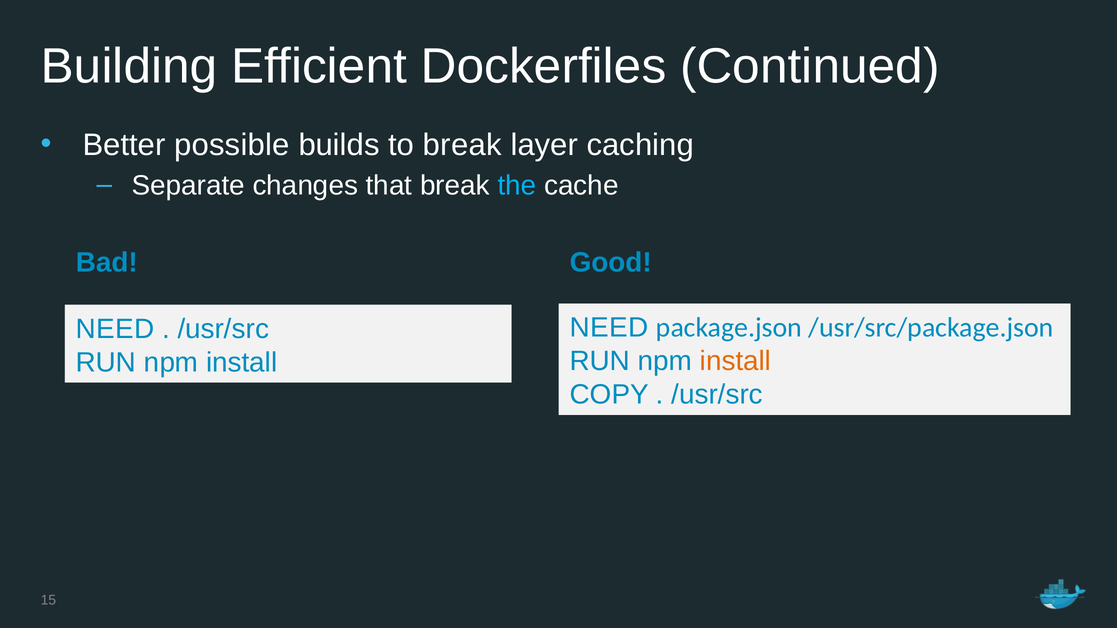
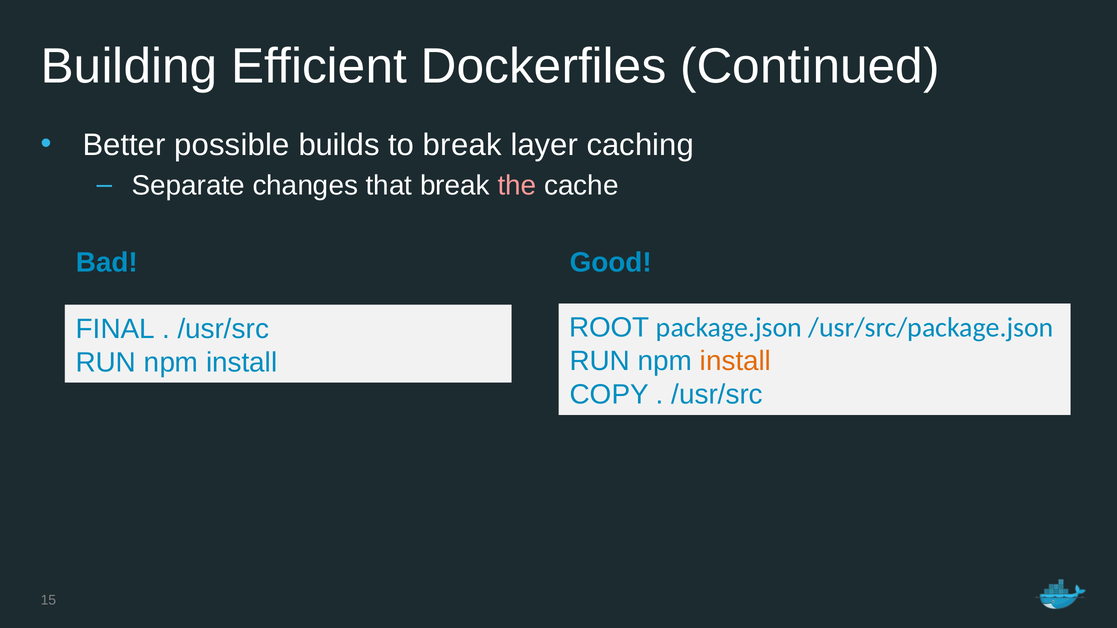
the colour: light blue -> pink (517, 186)
NEED: NEED -> ROOT (609, 328)
NEED: NEED -> FINAL (115, 329)
